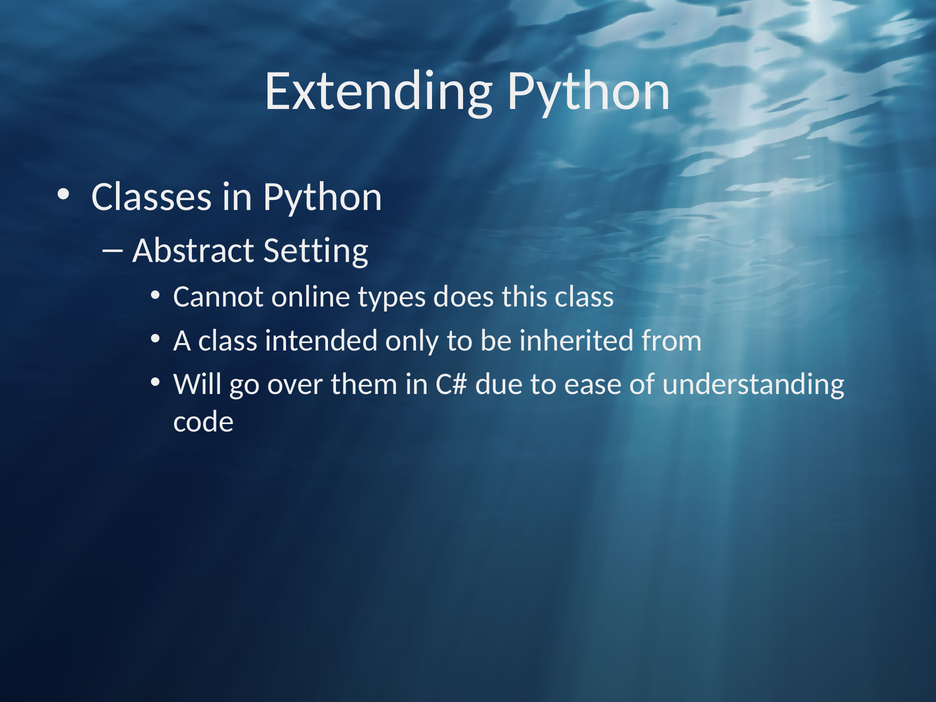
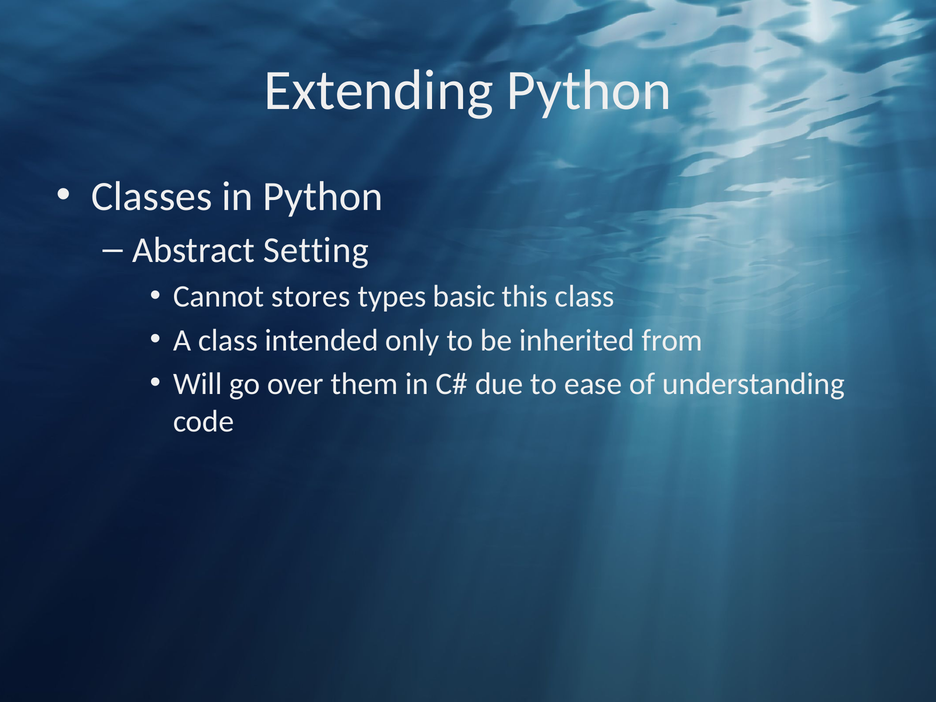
online: online -> stores (311, 297)
does: does -> basic (464, 297)
